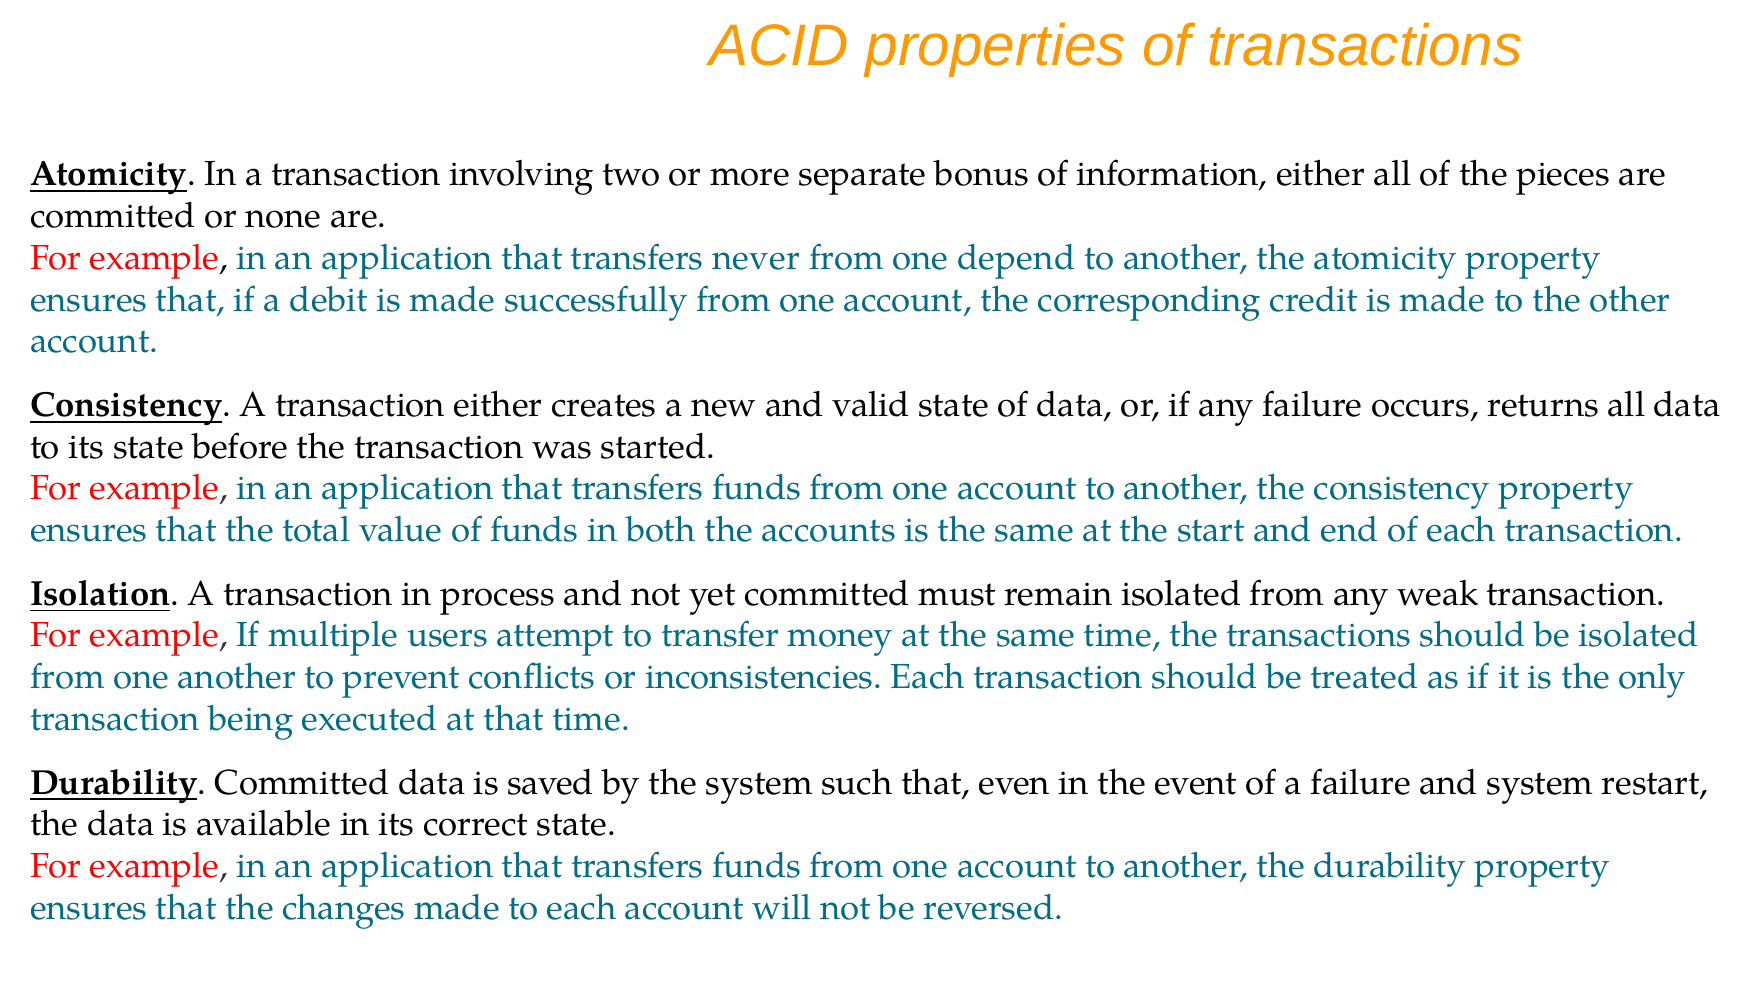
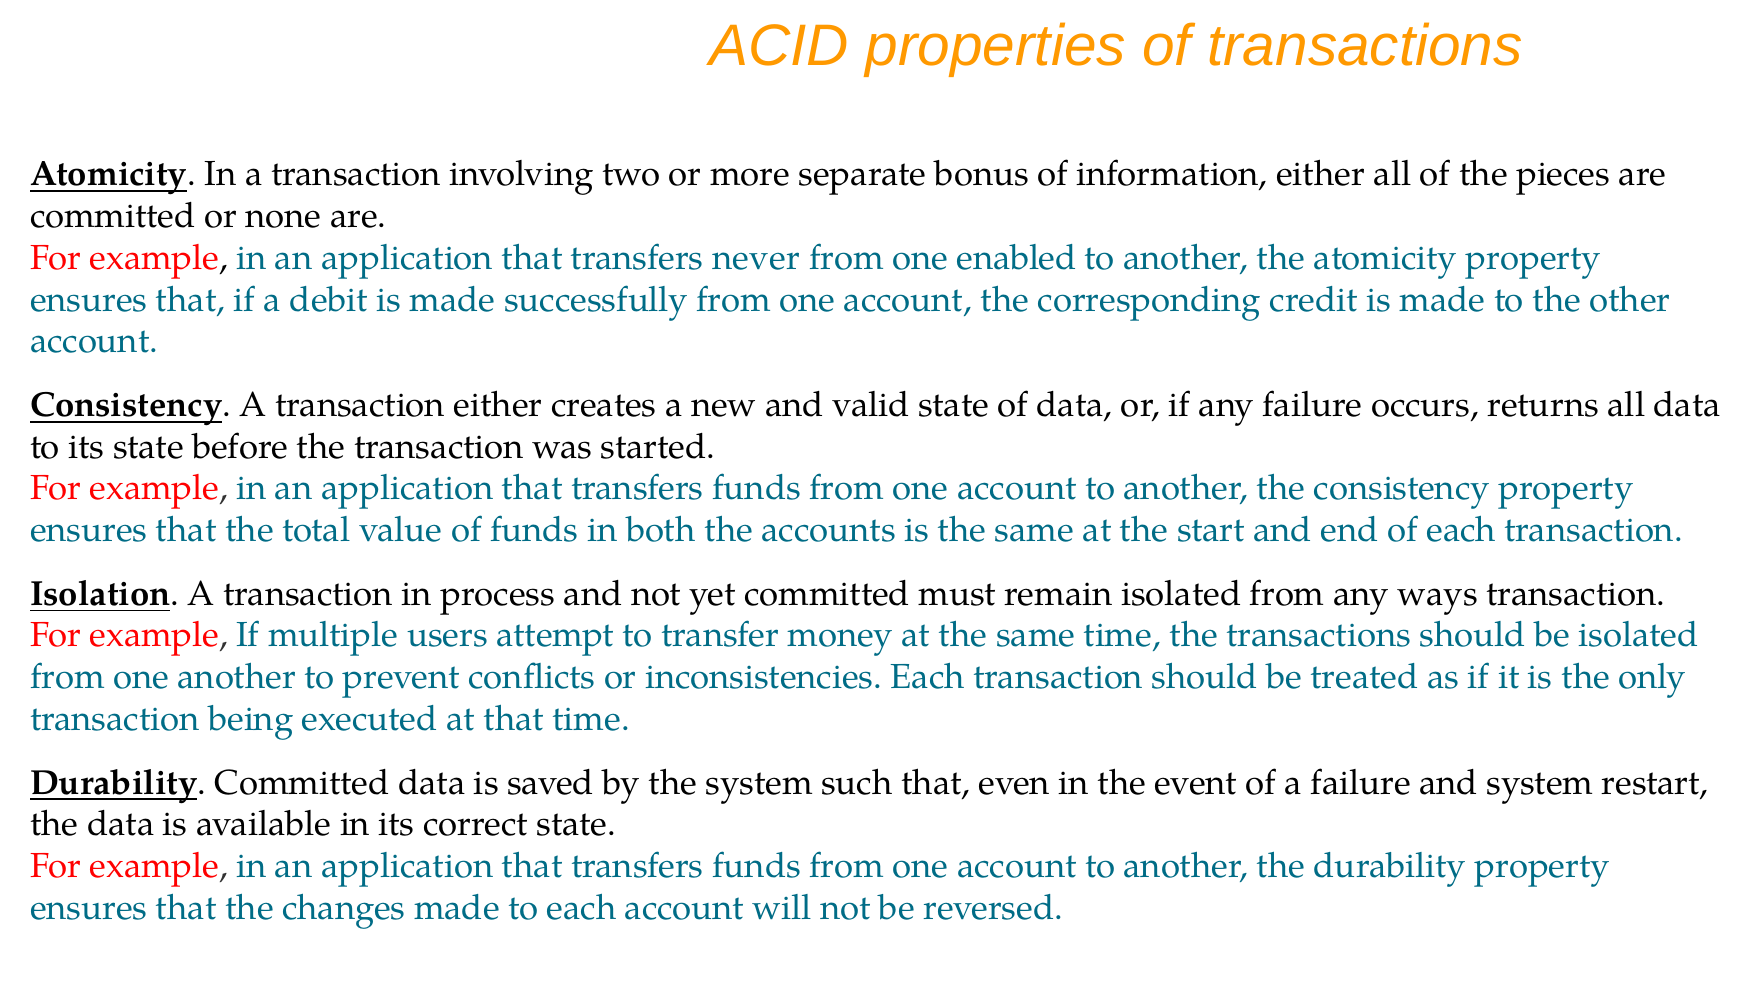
depend: depend -> enabled (1017, 258)
weak: weak -> ways (1438, 594)
